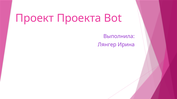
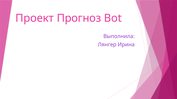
Проекта: Проекта -> Прогноз (79, 18)
